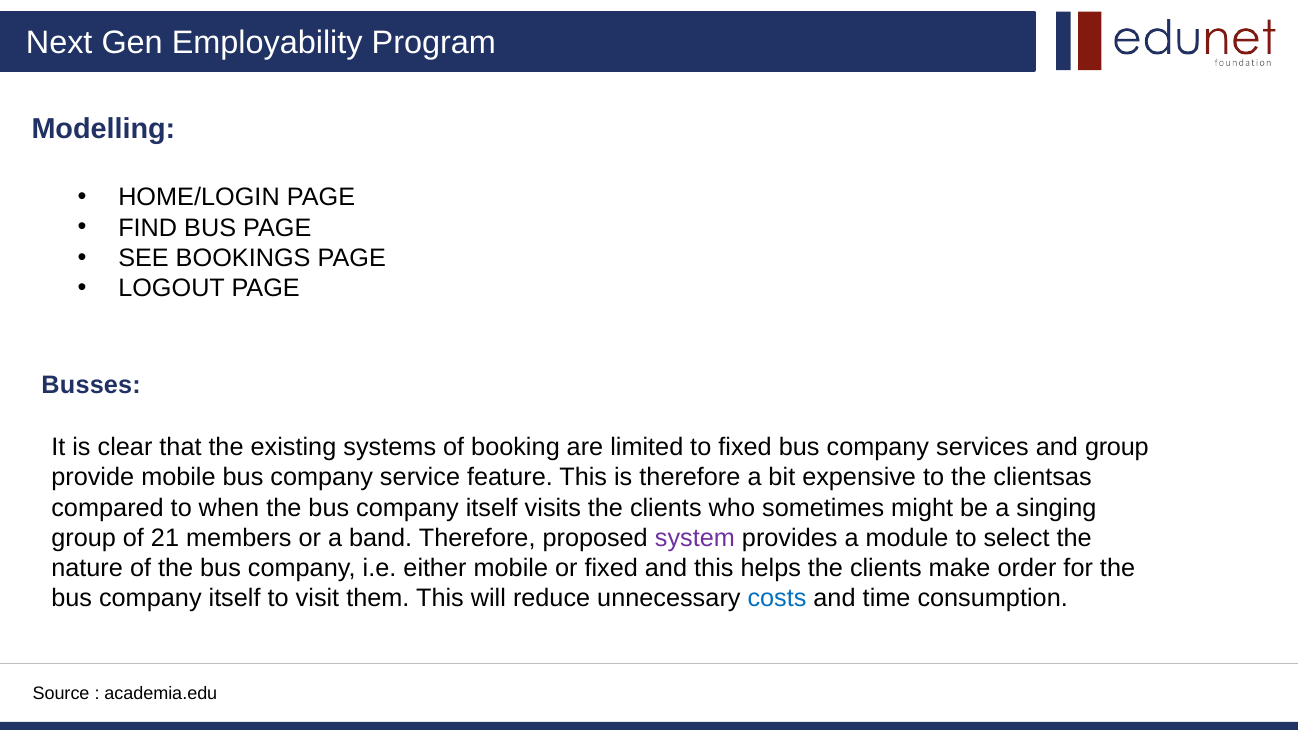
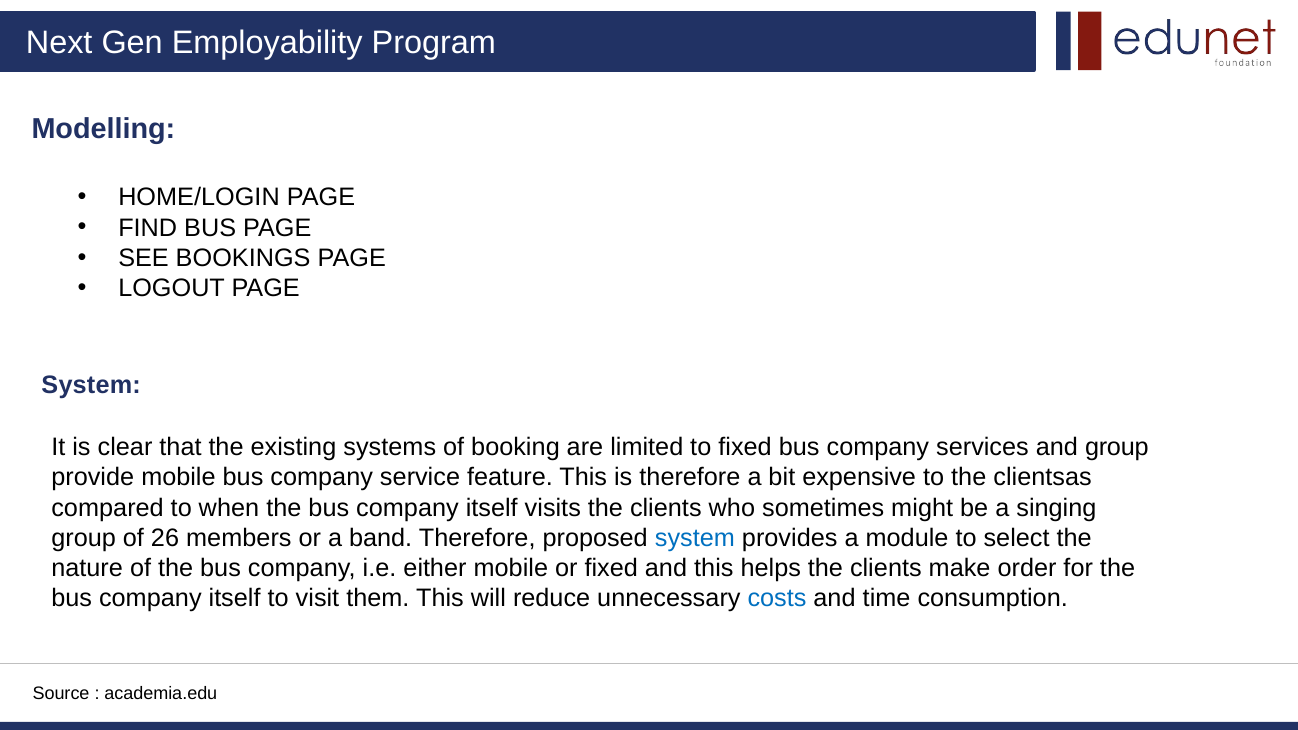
Busses: Busses -> System (91, 385)
21: 21 -> 26 (165, 538)
system colour: purple -> blue (695, 538)
